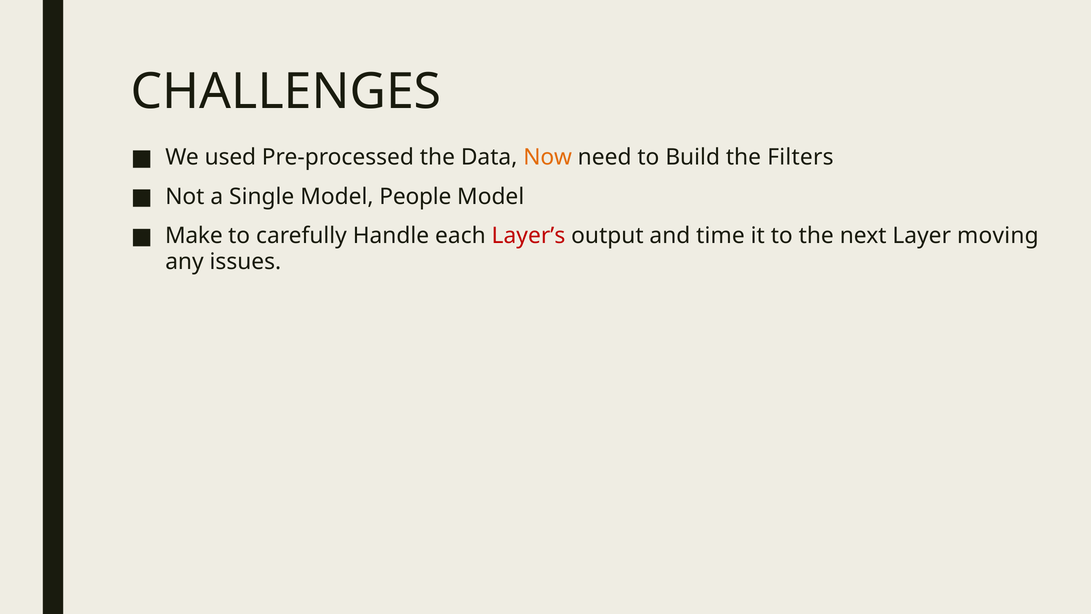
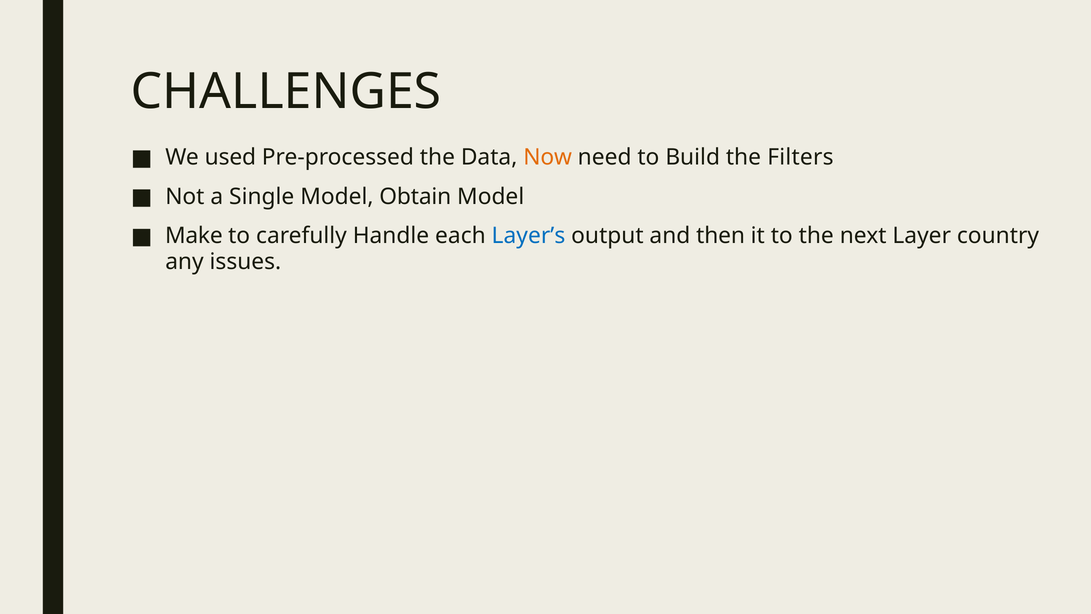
People: People -> Obtain (415, 196)
Layer’s colour: red -> blue (528, 236)
time: time -> then (721, 236)
moving: moving -> country (998, 236)
